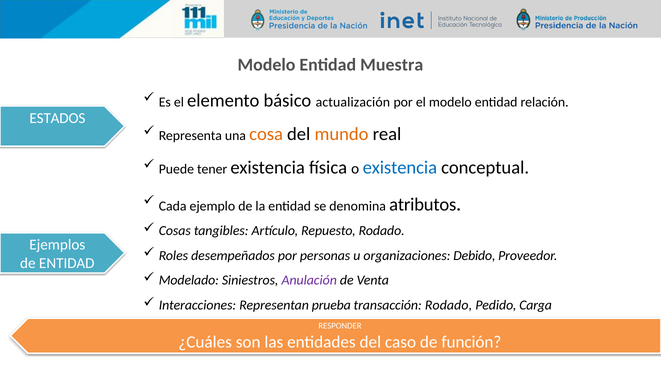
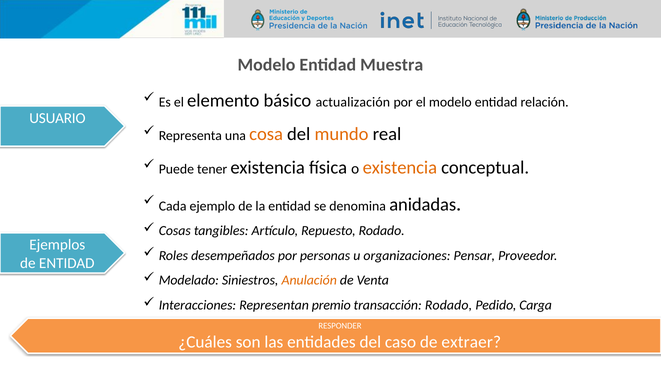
ESTADOS: ESTADOS -> USUARIO (57, 118)
existencia colour: blue -> orange (400, 168)
atributos: atributos -> anidadas (423, 204)
Debido: Debido -> Pensar (474, 255)
Anulación colour: purple -> orange (309, 280)
prueba: prueba -> premio (331, 305)
función: función -> extraer (471, 342)
